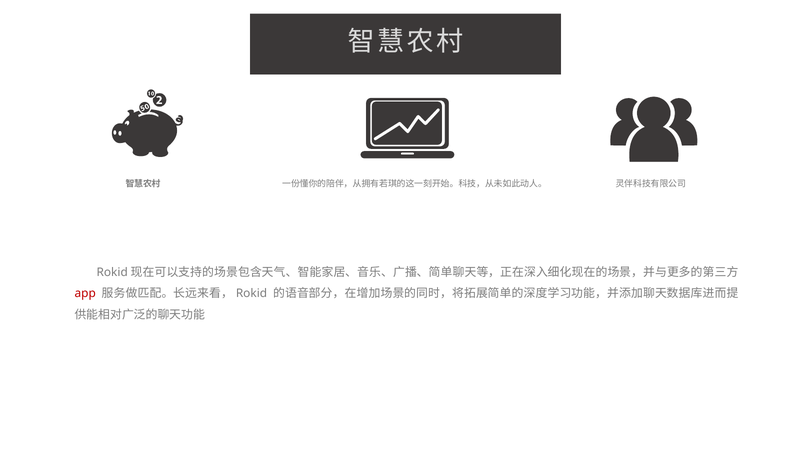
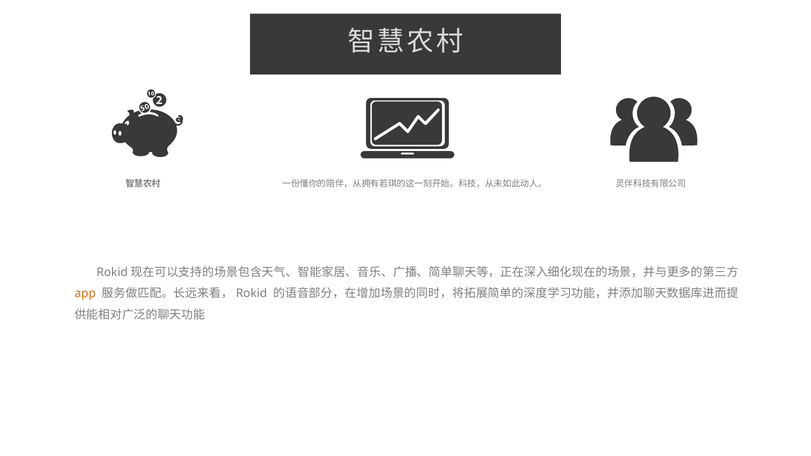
app colour: red -> orange (85, 294)
